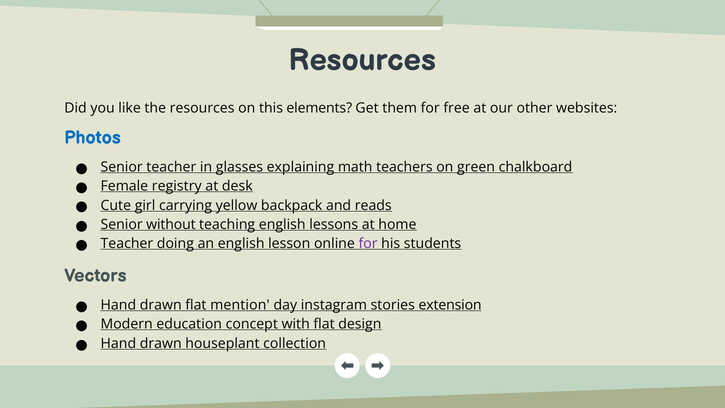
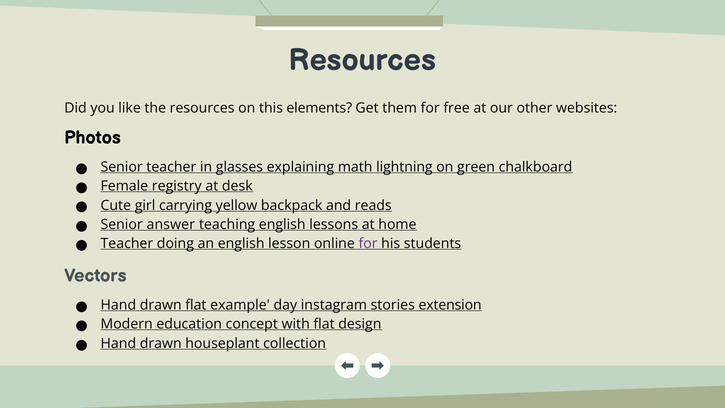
Photos colour: blue -> black (93, 138)
teachers: teachers -> lightning (404, 167)
without: without -> answer (171, 225)
mention: mention -> example (240, 305)
